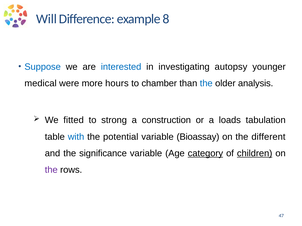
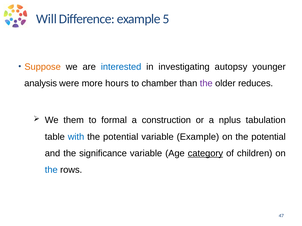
8: 8 -> 5 (166, 19)
Suppose colour: blue -> orange (43, 67)
medical: medical -> analysis (41, 84)
the colour: blue -> purple (206, 84)
analysis: analysis -> reduces (256, 84)
fitted: fitted -> them (74, 120)
strong: strong -> formal (114, 120)
loads: loads -> nplus (230, 120)
variable Bioassay: Bioassay -> Example (198, 137)
on the different: different -> potential (269, 137)
children underline: present -> none (255, 154)
the colour: purple -> blue (51, 170)
